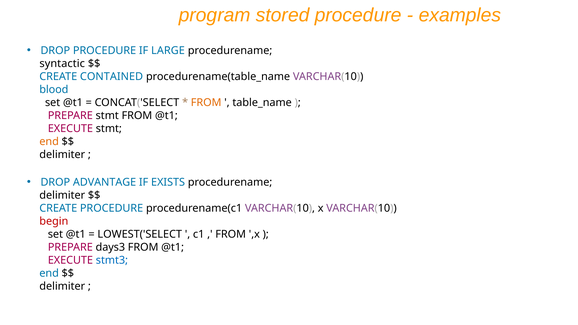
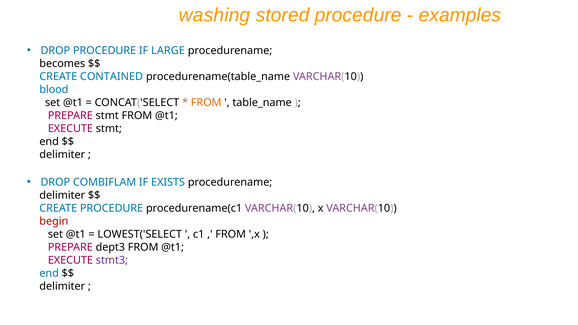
program: program -> washing (215, 15)
syntactic: syntactic -> becomes (62, 64)
end colour: orange -> black (49, 142)
ADVANTAGE: ADVANTAGE -> COMBIFLAM (105, 182)
days3: days3 -> dept3 (110, 247)
stmt3 colour: blue -> purple (112, 260)
